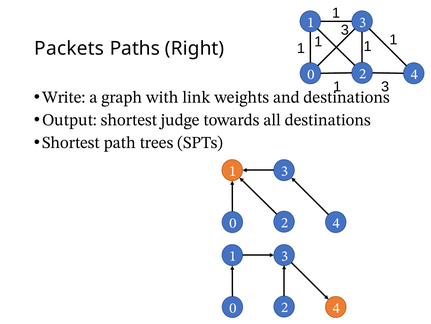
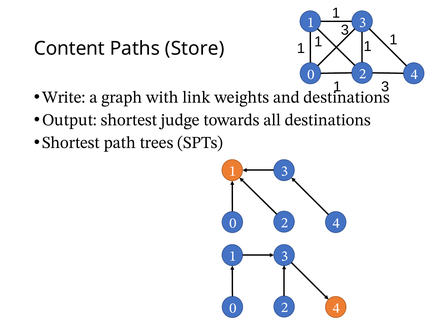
Packets: Packets -> Content (69, 48)
Right: Right -> Store (195, 48)
